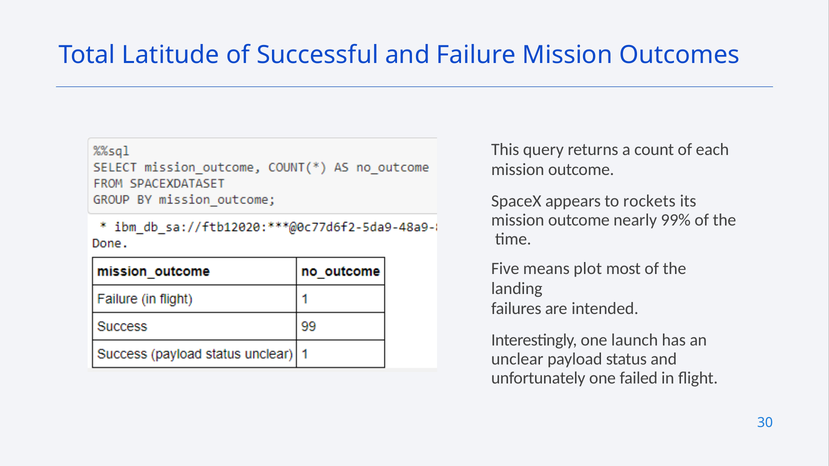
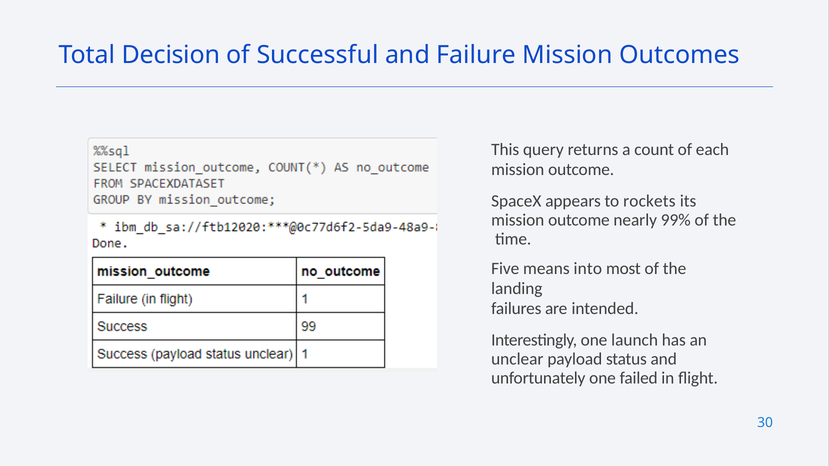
Latitude: Latitude -> Decision (171, 55)
plot: plot -> into (588, 269)
